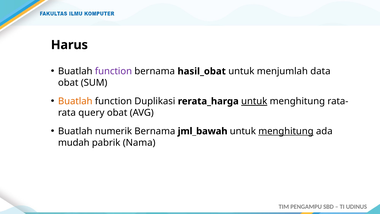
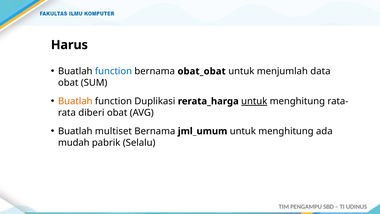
function colour: purple -> blue (113, 71)
hasil_obat: hasil_obat -> obat_obat (202, 71)
query: query -> diberi (91, 113)
numerik: numerik -> multiset (113, 131)
jml_bawah: jml_bawah -> jml_umum (203, 131)
menghitung underline: present -> none (286, 131)
Nama: Nama -> Selalu (139, 142)
